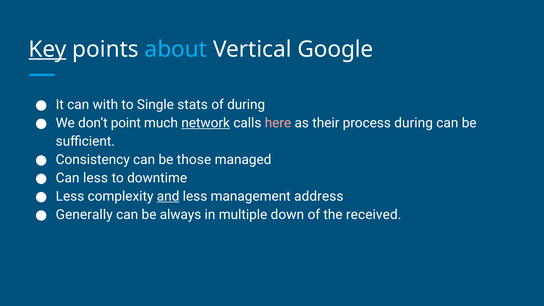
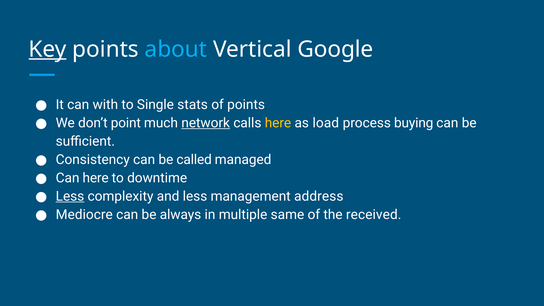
of during: during -> points (246, 105)
here colour: pink -> yellow (278, 123)
their: their -> load (326, 123)
process during: during -> buying (414, 123)
those: those -> called (194, 160)
Can less: less -> here (96, 178)
Less underline: none -> present (70, 196)
and underline: present -> none (168, 196)
Generally: Generally -> Mediocre (84, 215)
down: down -> same (287, 215)
